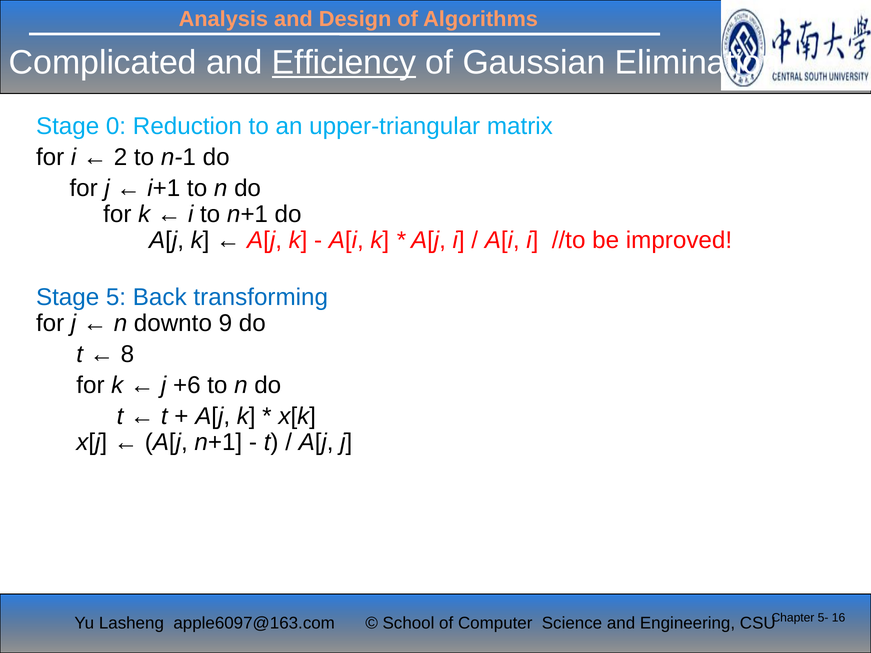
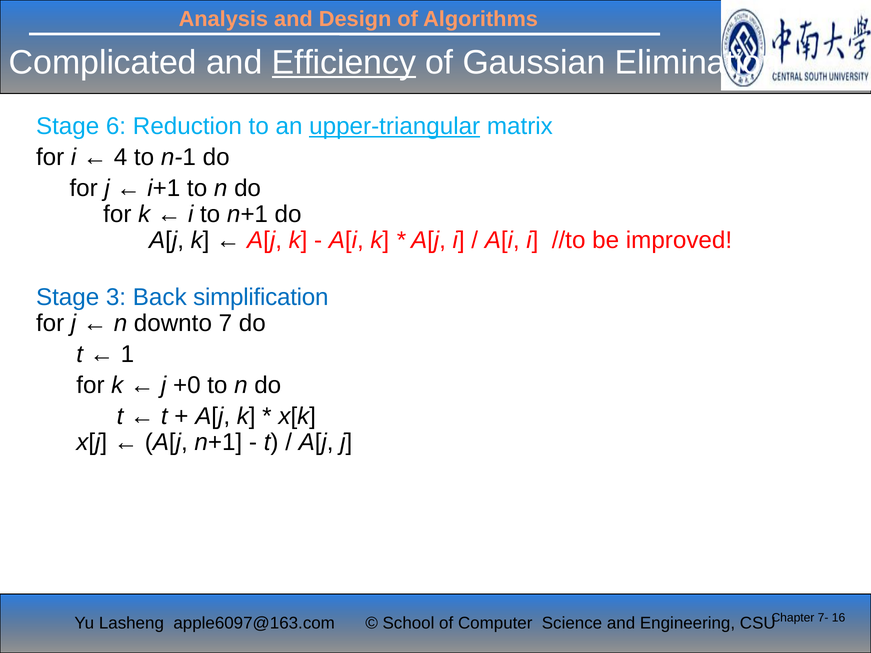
0: 0 -> 6 (116, 126)
upper-triangular underline: none -> present (395, 126)
2: 2 -> 4 (121, 157)
5: 5 -> 3 (116, 297)
transforming: transforming -> simplification (261, 297)
9: 9 -> 7 (225, 324)
8: 8 -> 1 (127, 355)
+6: +6 -> +0 (187, 386)
5-: 5- -> 7- (823, 618)
